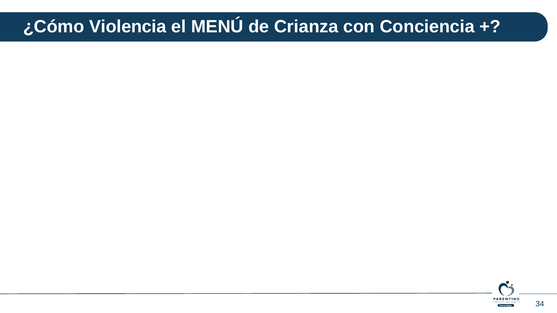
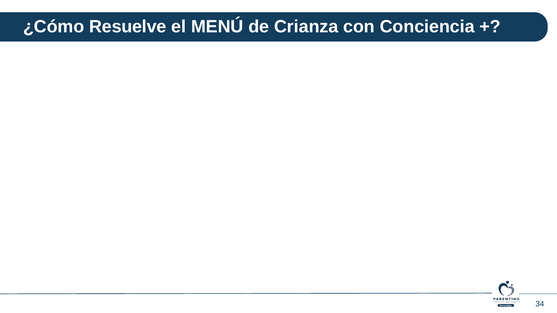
Violencia: Violencia -> Resuelve (128, 27)
